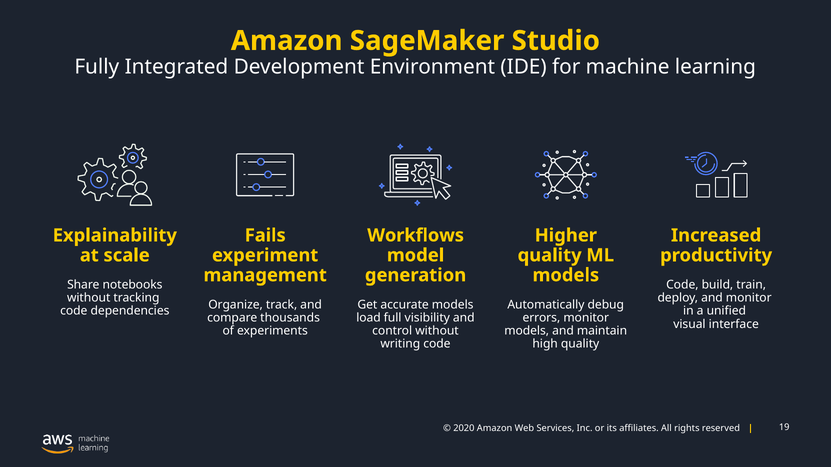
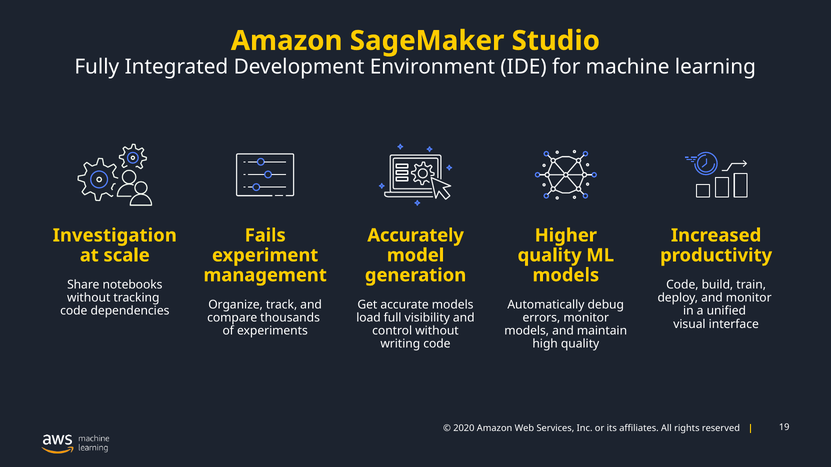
Workflows: Workflows -> Accurately (416, 236)
Explainability: Explainability -> Investigation (115, 236)
